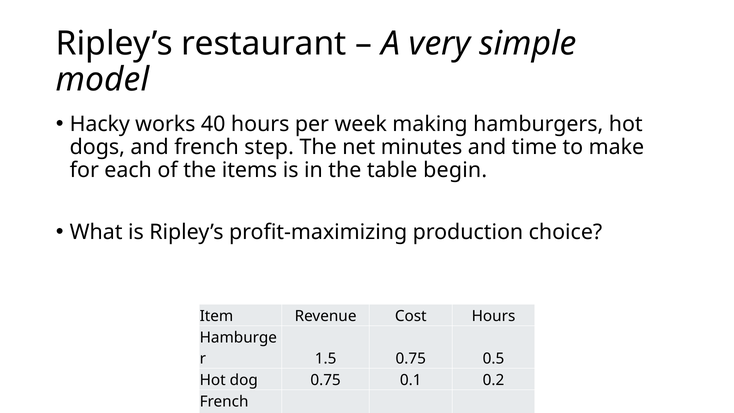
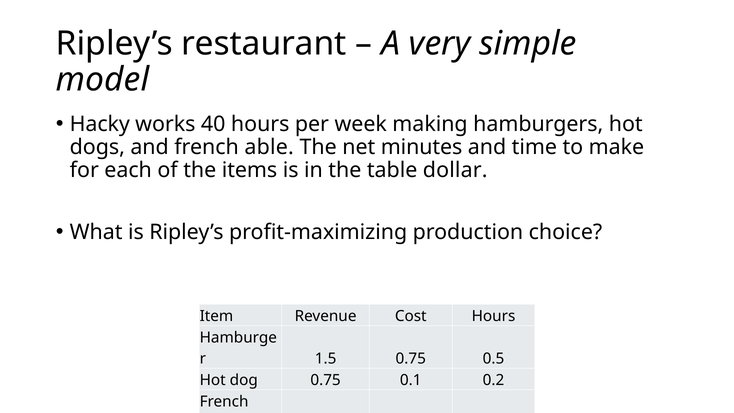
step: step -> able (269, 147)
begin: begin -> dollar (455, 170)
